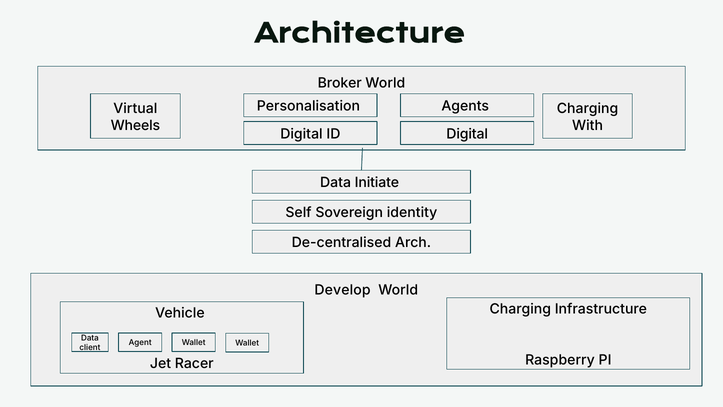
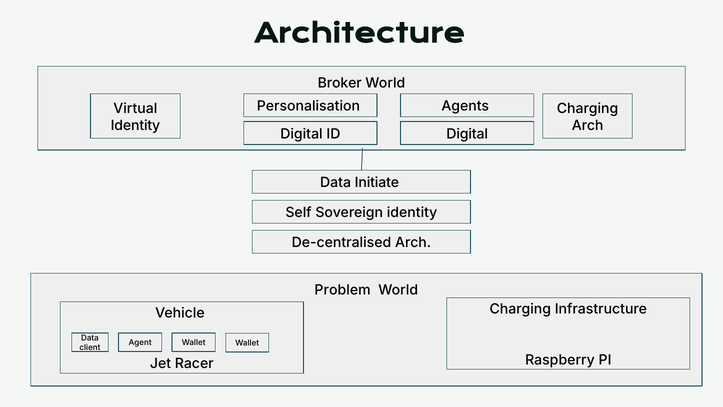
Wheels: Wheels -> Identity (135, 125)
With: With -> Arch (588, 125)
Develop: Develop -> Problem (343, 290)
